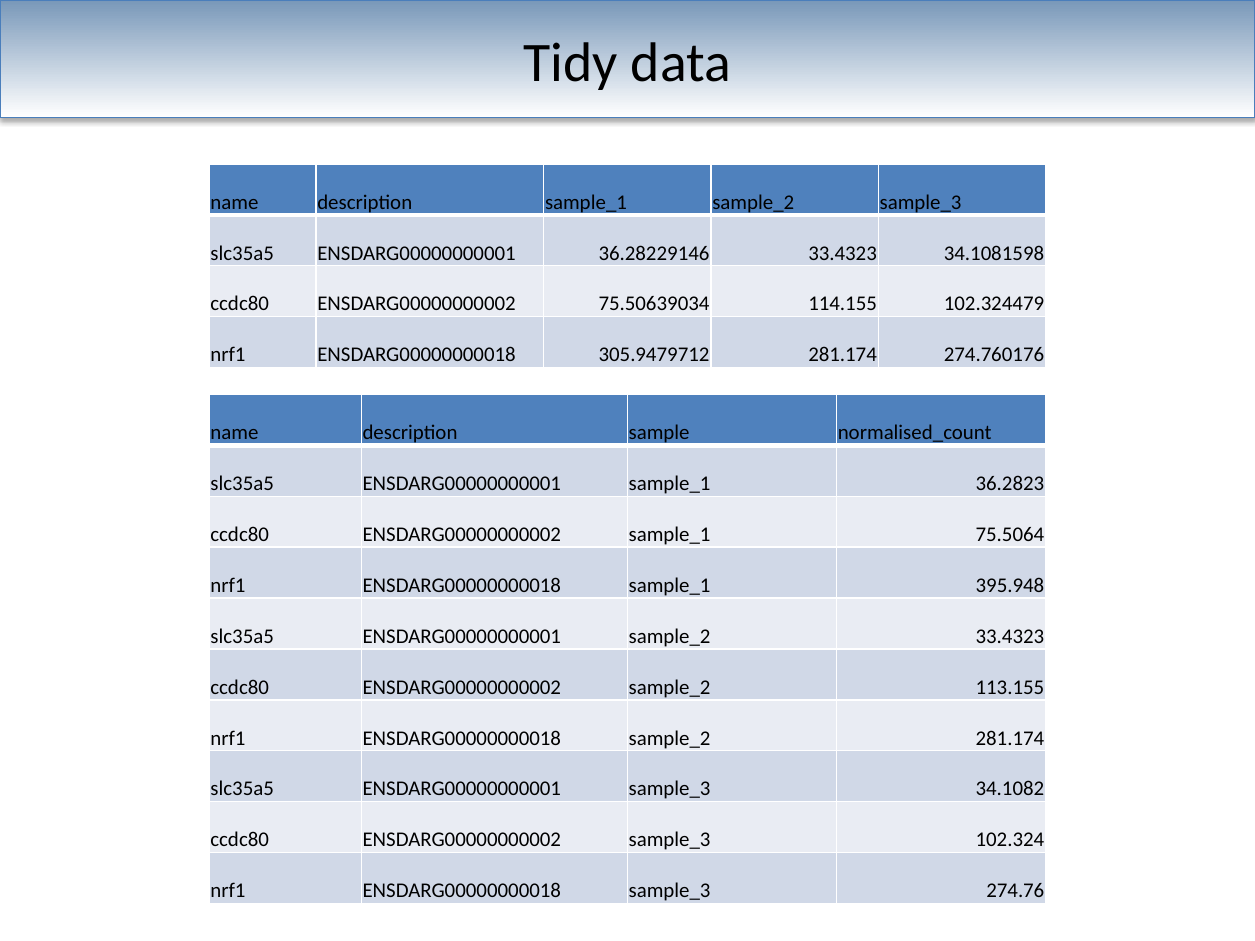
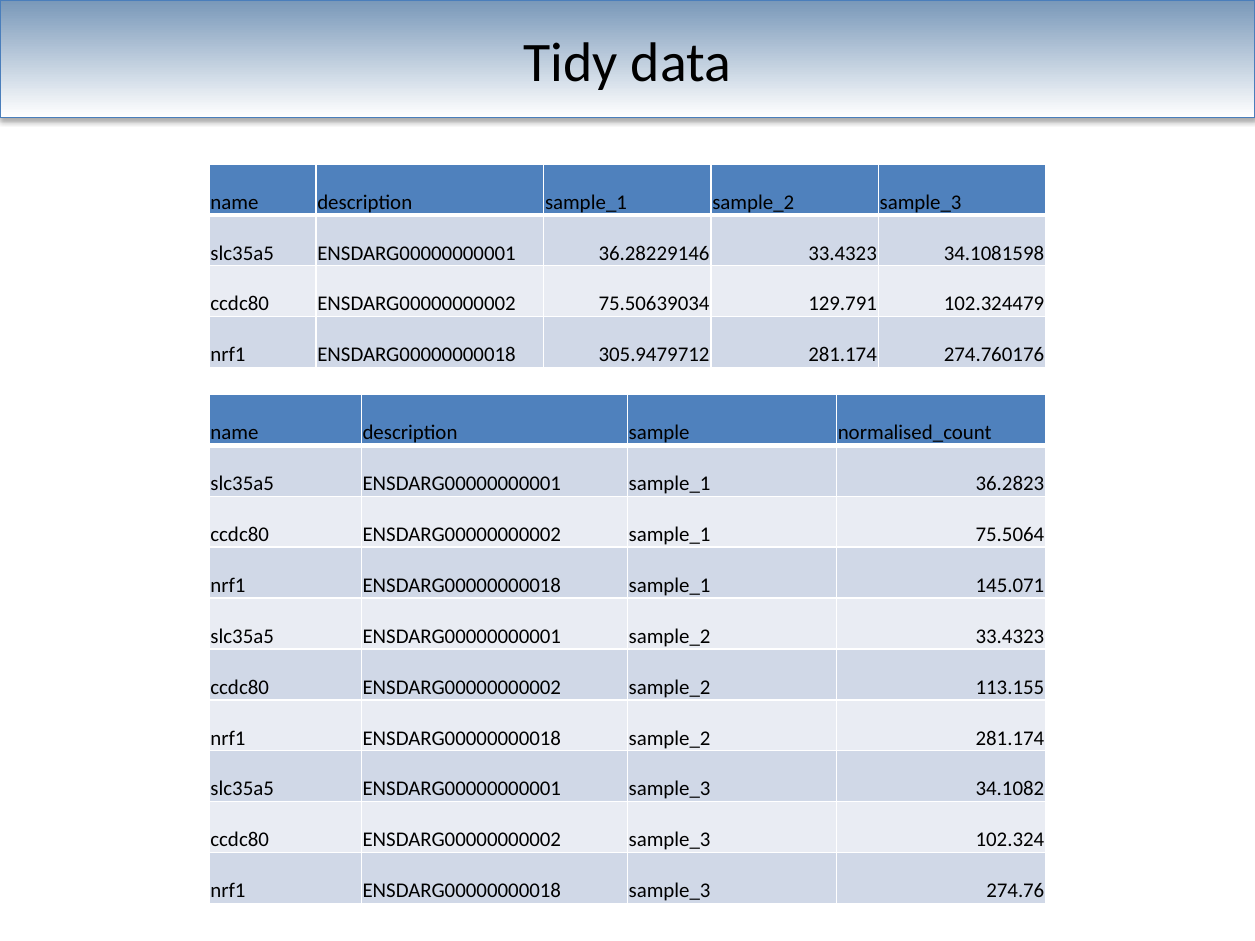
114.155: 114.155 -> 129.791 (843, 304)
395.948: 395.948 -> 145.071 (1010, 586)
